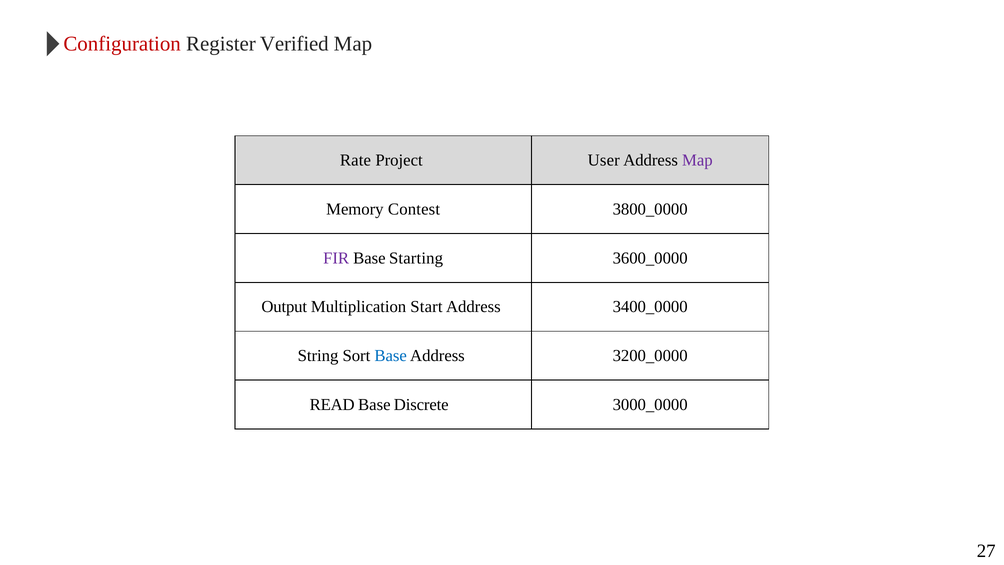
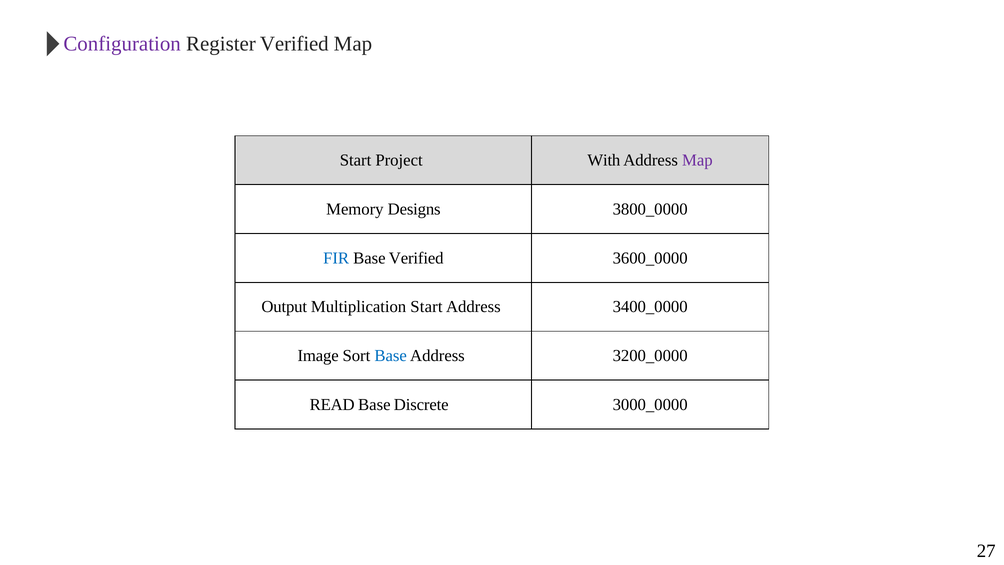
Configuration colour: red -> purple (122, 44)
Rate: Rate -> Start (356, 160)
User: User -> With (604, 160)
Contest: Contest -> Designs (414, 209)
FIR colour: purple -> blue (336, 258)
Base Starting: Starting -> Verified (416, 258)
String: String -> Image (318, 356)
